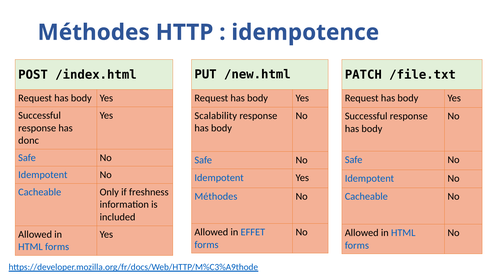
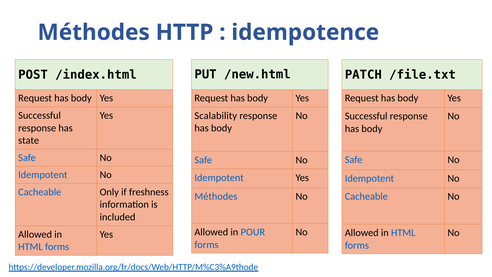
donc: donc -> state (29, 140)
EFFET: EFFET -> POUR (253, 232)
